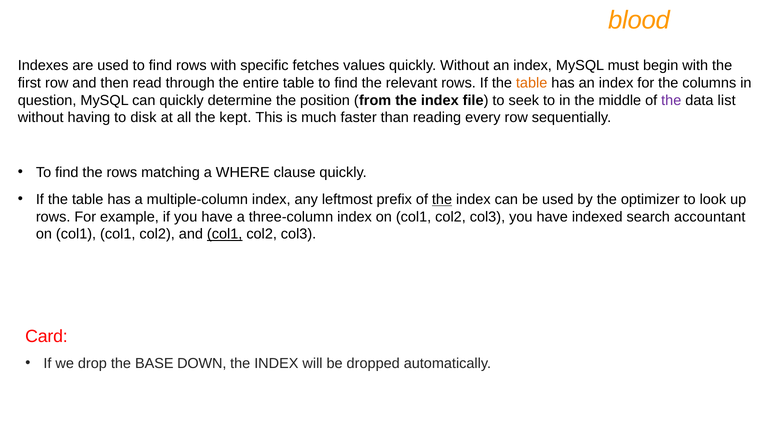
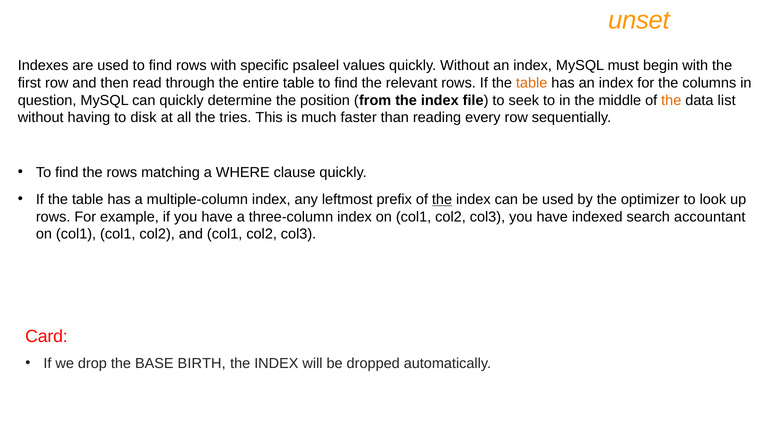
blood: blood -> unset (639, 20)
fetches: fetches -> psaleel (316, 66)
the colour: purple -> orange (671, 100)
kept: kept -> tries (235, 118)
col1 underline: present -> none (225, 234)
DOWN: DOWN -> BIRTH (202, 363)
